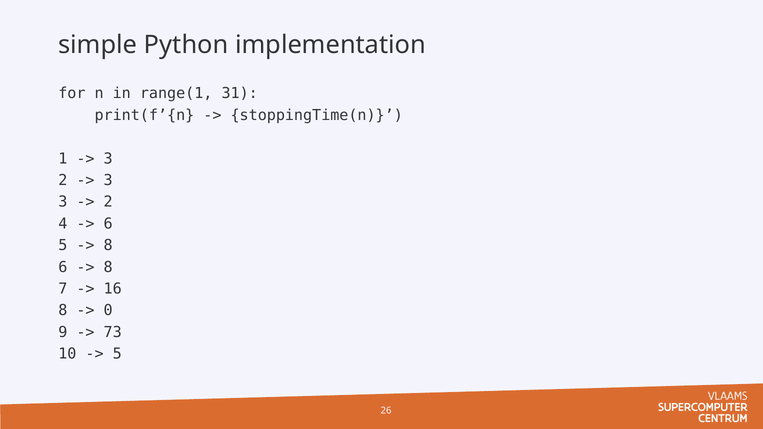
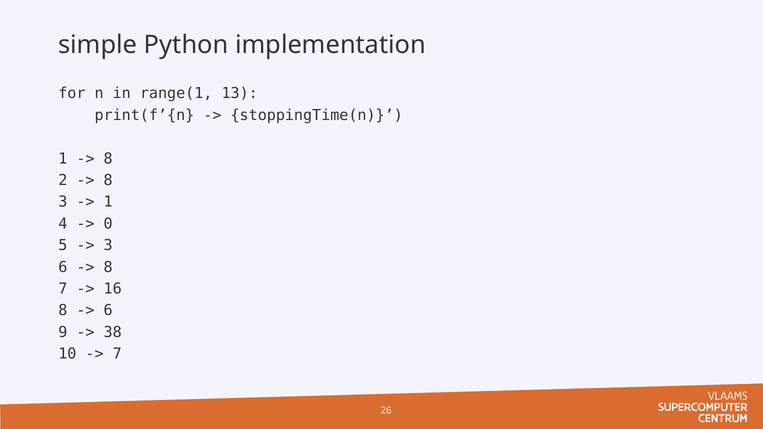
31: 31 -> 13 (240, 93)
3: 3 -> 8 (108, 159)
3: 3 -> 8 (108, 180)
2: 2 -> 1 (108, 202)
6: 6 -> 0 (108, 224)
8: 8 -> 3 (108, 245)
0: 0 -> 6 (108, 311)
73: 73 -> 38 (113, 332)
5: 5 -> 7 (117, 354)
